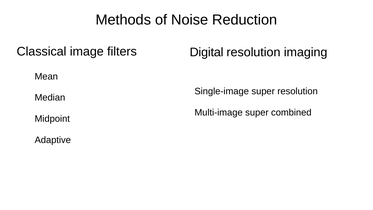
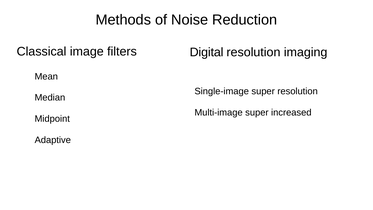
combined: combined -> increased (291, 112)
